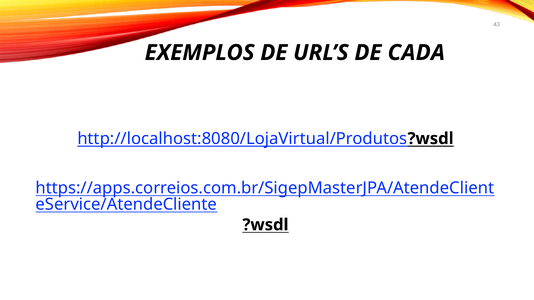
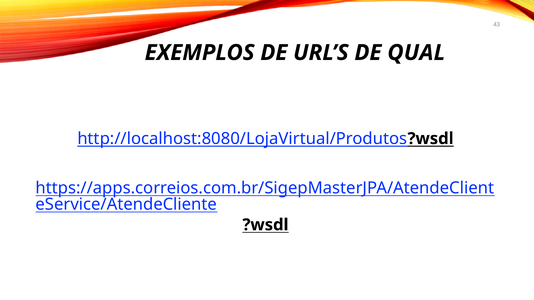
CADA: CADA -> QUAL (416, 53)
